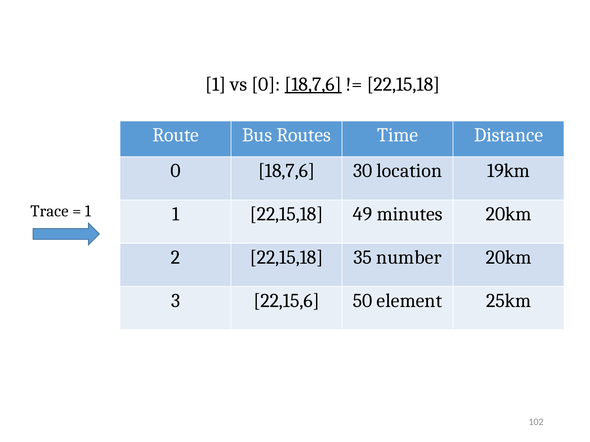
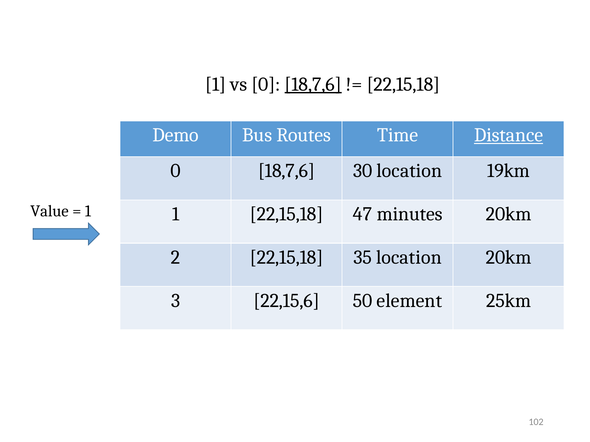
Route: Route -> Demo (176, 135)
Distance underline: none -> present (509, 135)
Trace: Trace -> Value (50, 211)
49: 49 -> 47 (363, 214)
35 number: number -> location (409, 258)
